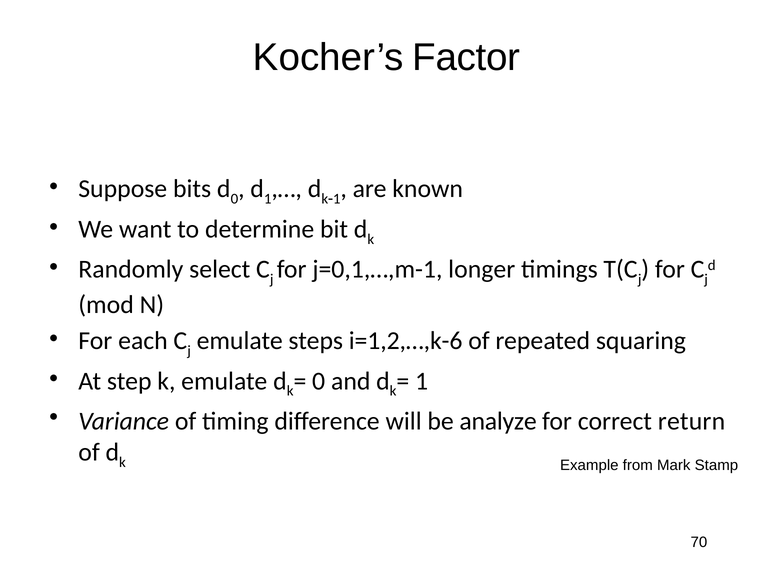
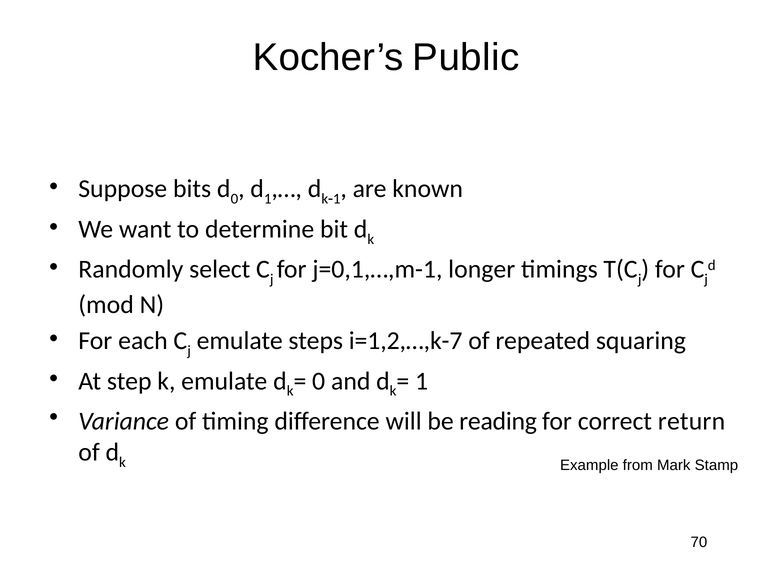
Factor: Factor -> Public (466, 57)
i=1,2,…,k-6: i=1,2,…,k-6 -> i=1,2,…,k-7 (406, 341)
analyze: analyze -> reading (498, 421)
